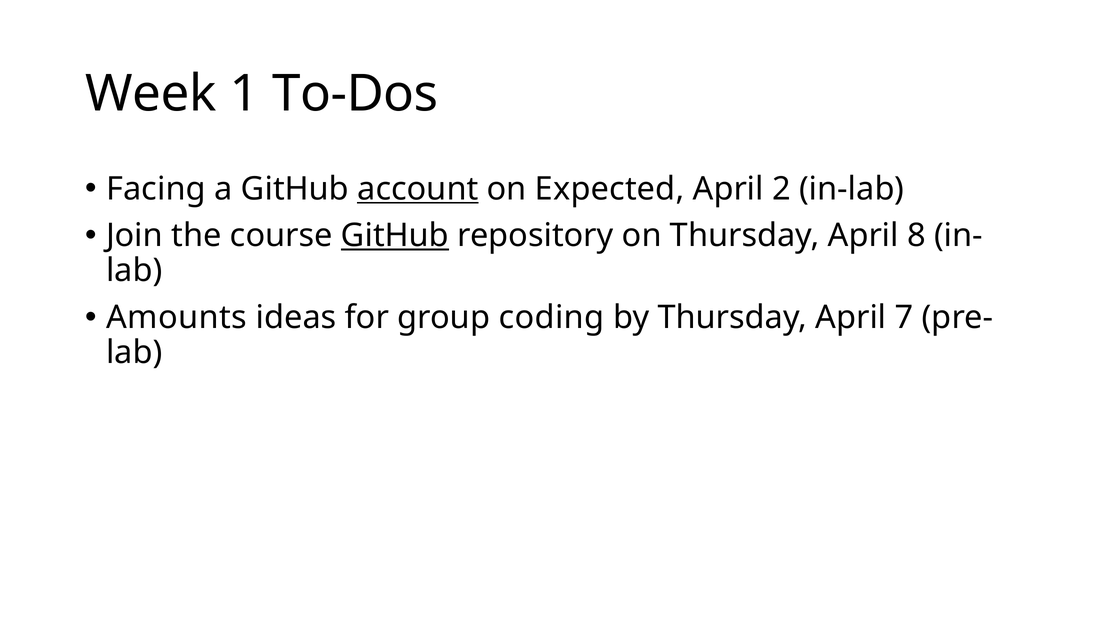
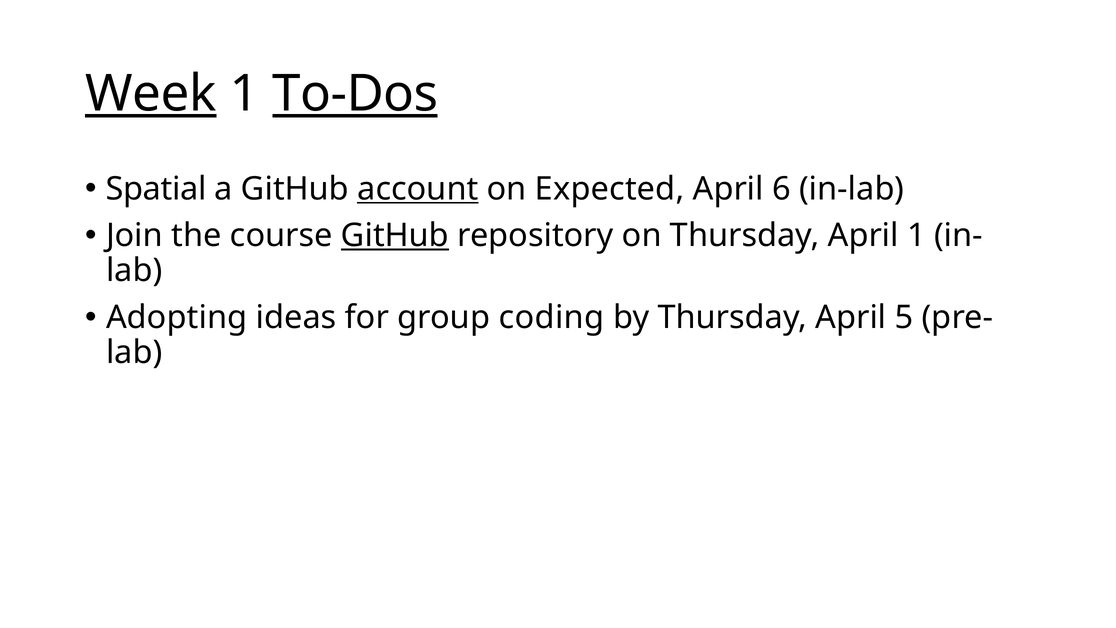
Week underline: none -> present (151, 94)
To-Dos underline: none -> present (355, 94)
Facing: Facing -> Spatial (156, 189)
2: 2 -> 6 (781, 189)
April 8: 8 -> 1 (916, 235)
Amounts: Amounts -> Adopting (177, 317)
7: 7 -> 5 (904, 317)
